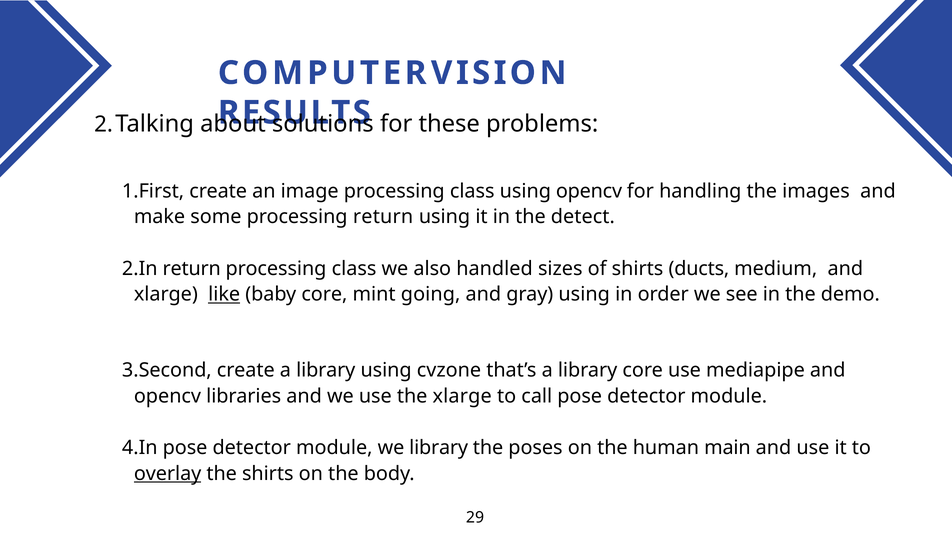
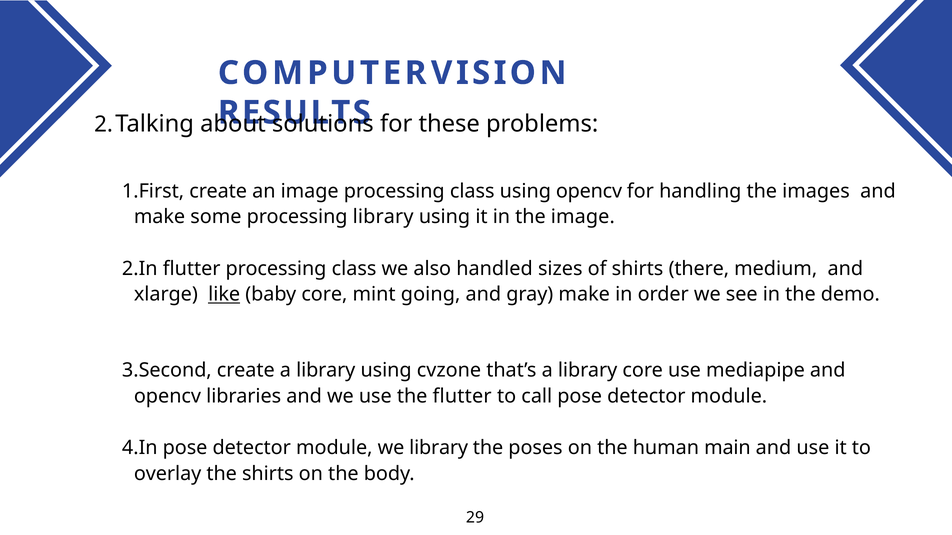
processing return: return -> library (383, 217)
the detect: detect -> image (583, 217)
return: return -> flutter (192, 269)
ducts: ducts -> there (699, 269)
gray using: using -> make (584, 295)
the xlarge: xlarge -> flutter (462, 396)
overlay underline: present -> none (168, 474)
